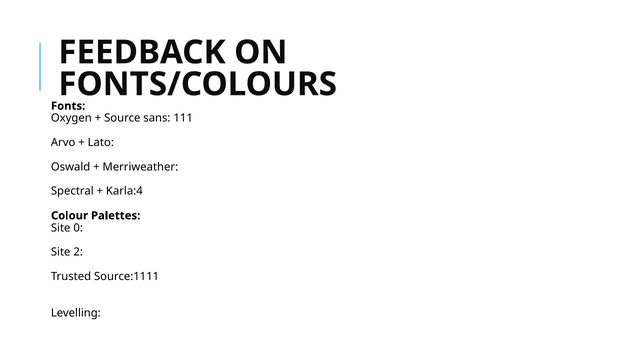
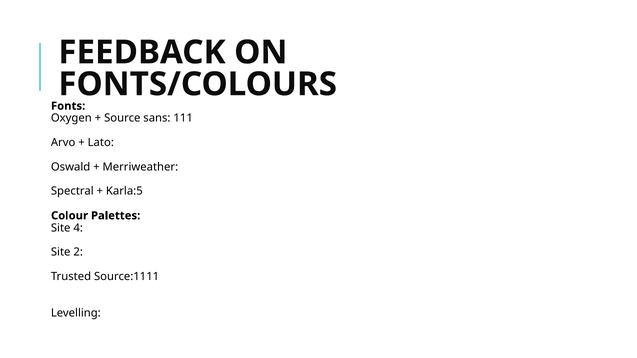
Karla:4: Karla:4 -> Karla:5 (124, 191)
0: 0 -> 4 (78, 228)
